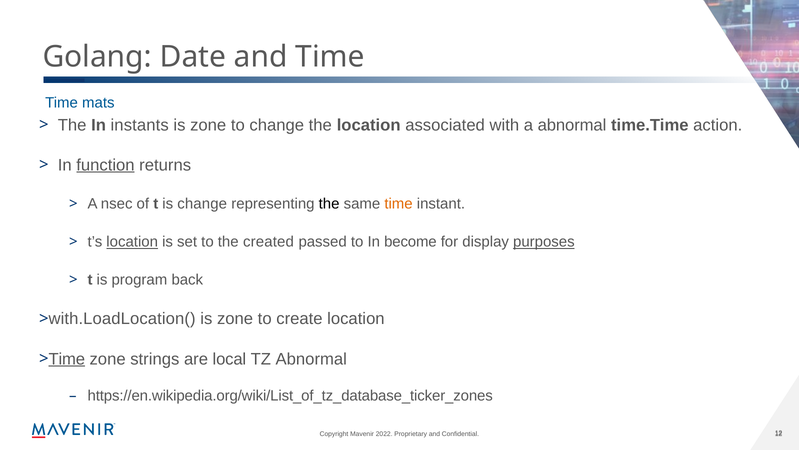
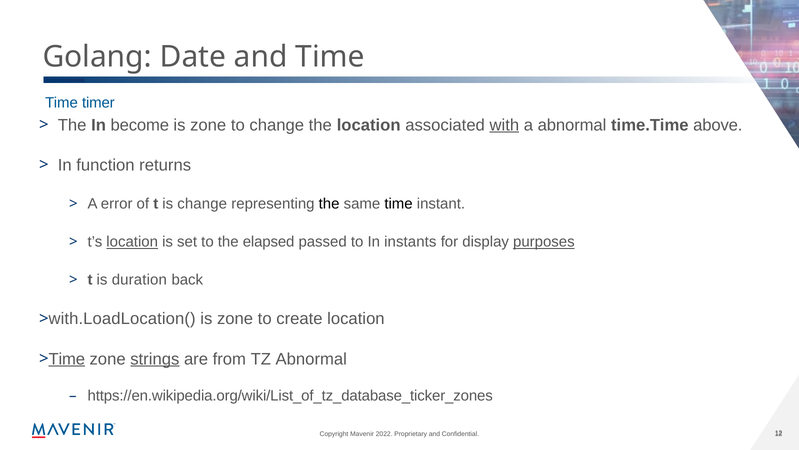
mats: mats -> timer (98, 103)
instants: instants -> become (140, 125)
with underline: none -> present (504, 125)
action: action -> above (718, 125)
function underline: present -> none (105, 165)
nsec: nsec -> error (117, 204)
time colour: orange -> black (399, 204)
created: created -> elapsed (269, 242)
become: become -> instants (410, 242)
program: program -> duration (139, 280)
strings underline: none -> present (155, 359)
local: local -> from (229, 359)
